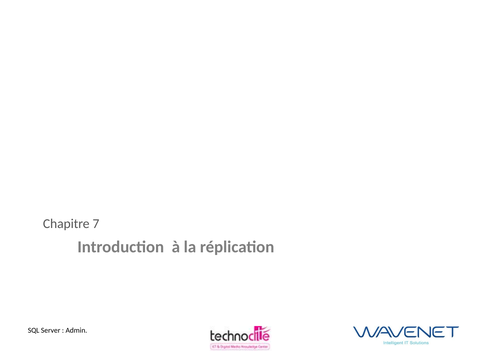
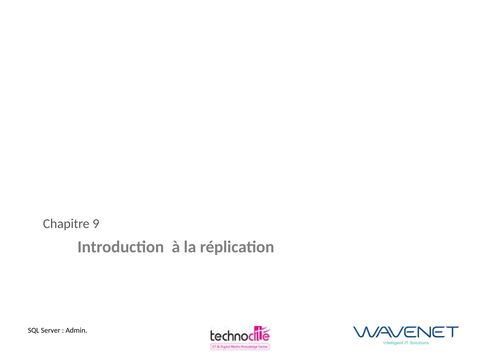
7: 7 -> 9 (96, 224)
